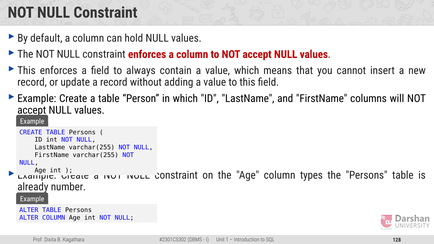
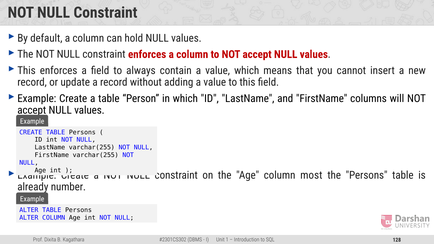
types: types -> most (311, 175)
